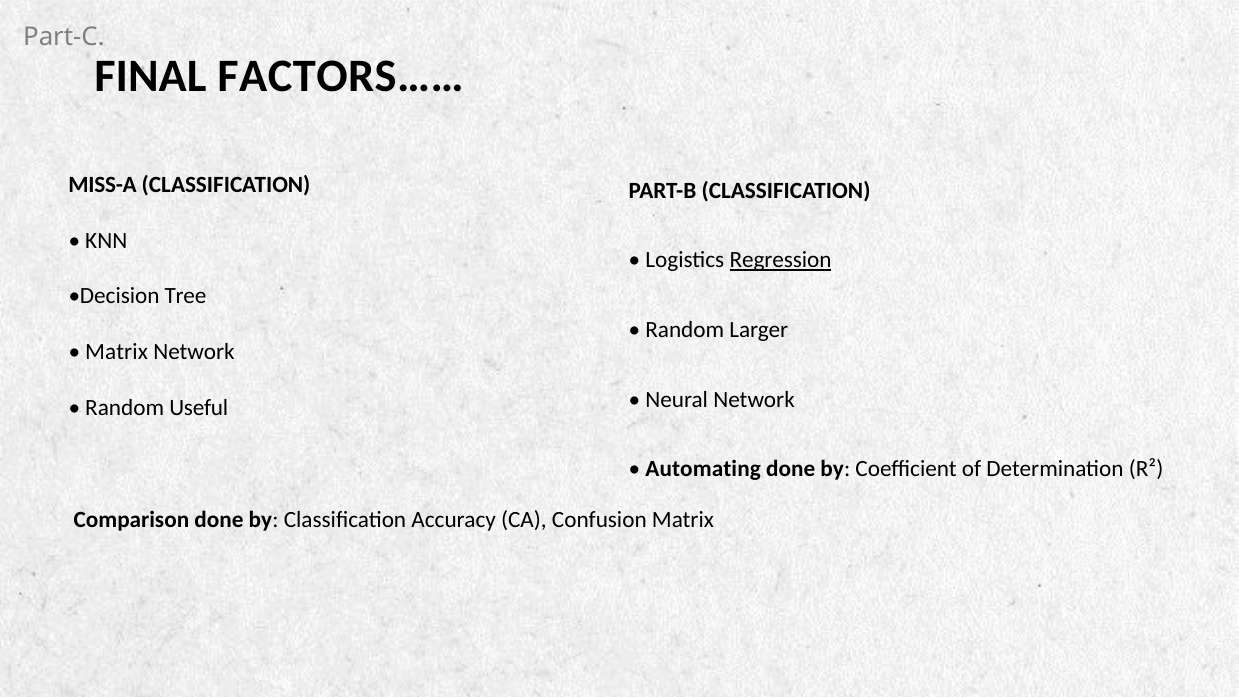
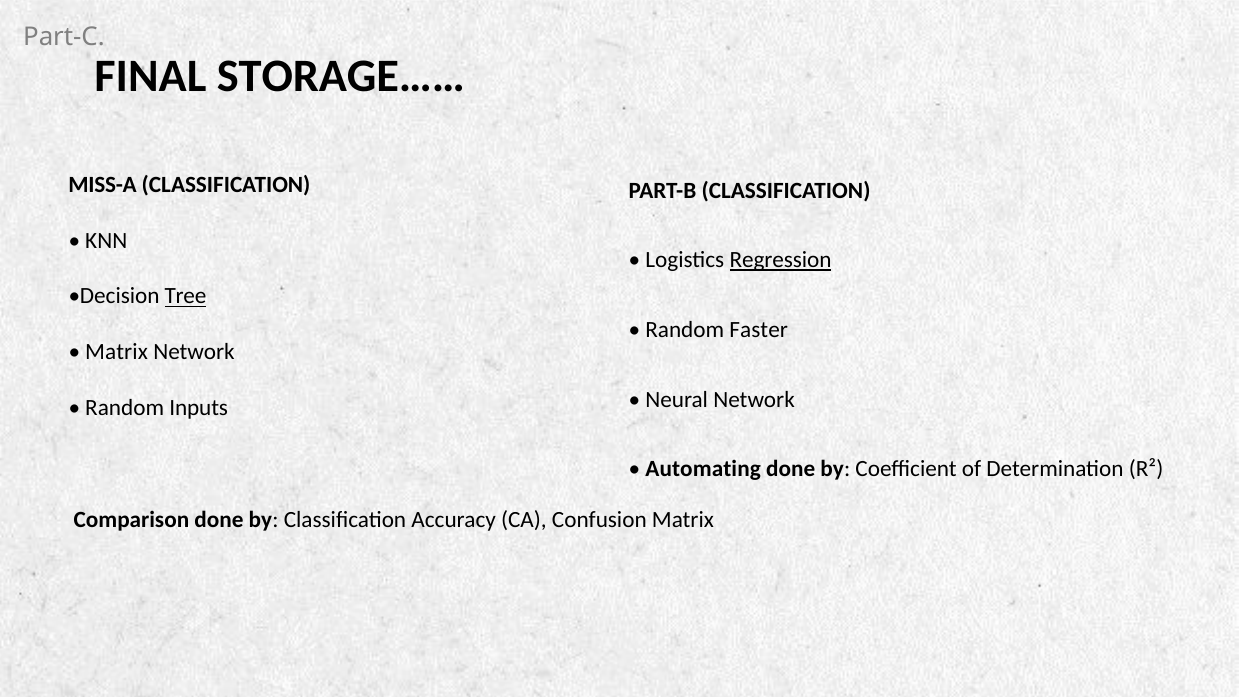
FACTORS……: FACTORS…… -> STORAGE…… (341, 76)
Tree underline: none -> present (185, 296)
Larger: Larger -> Faster (759, 330)
Useful: Useful -> Inputs (199, 408)
